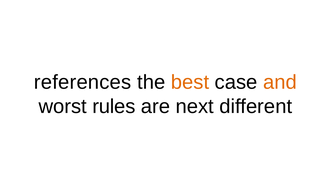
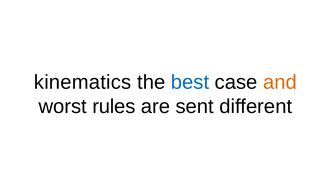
references: references -> kinematics (83, 82)
best colour: orange -> blue (190, 82)
next: next -> sent (195, 107)
